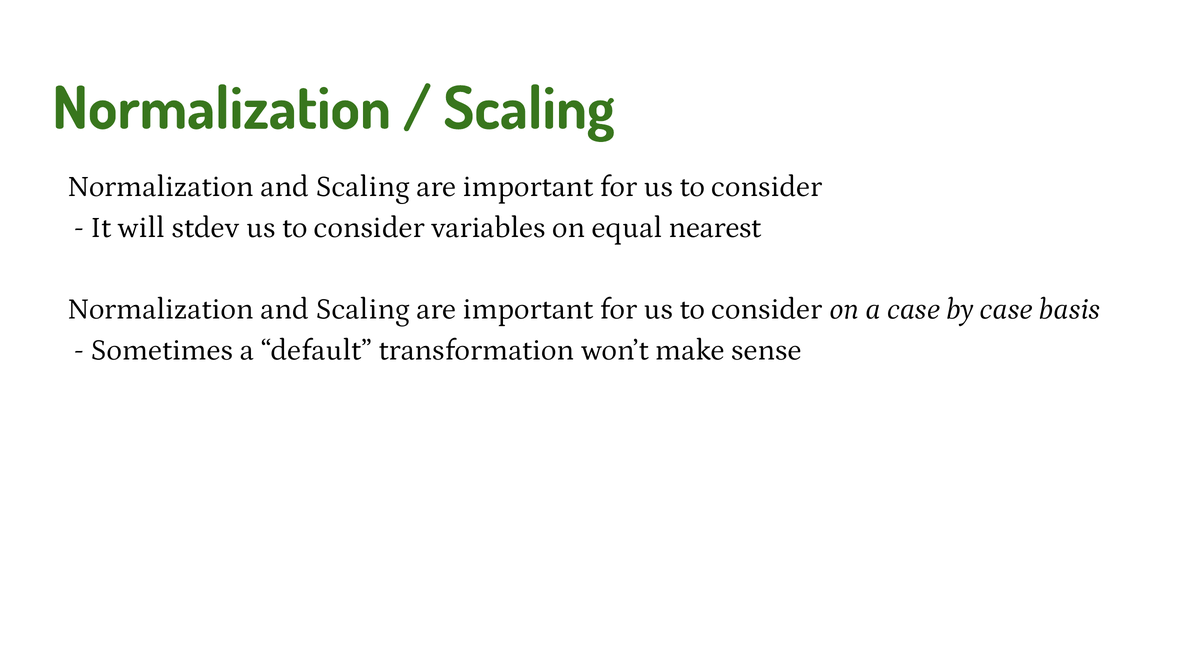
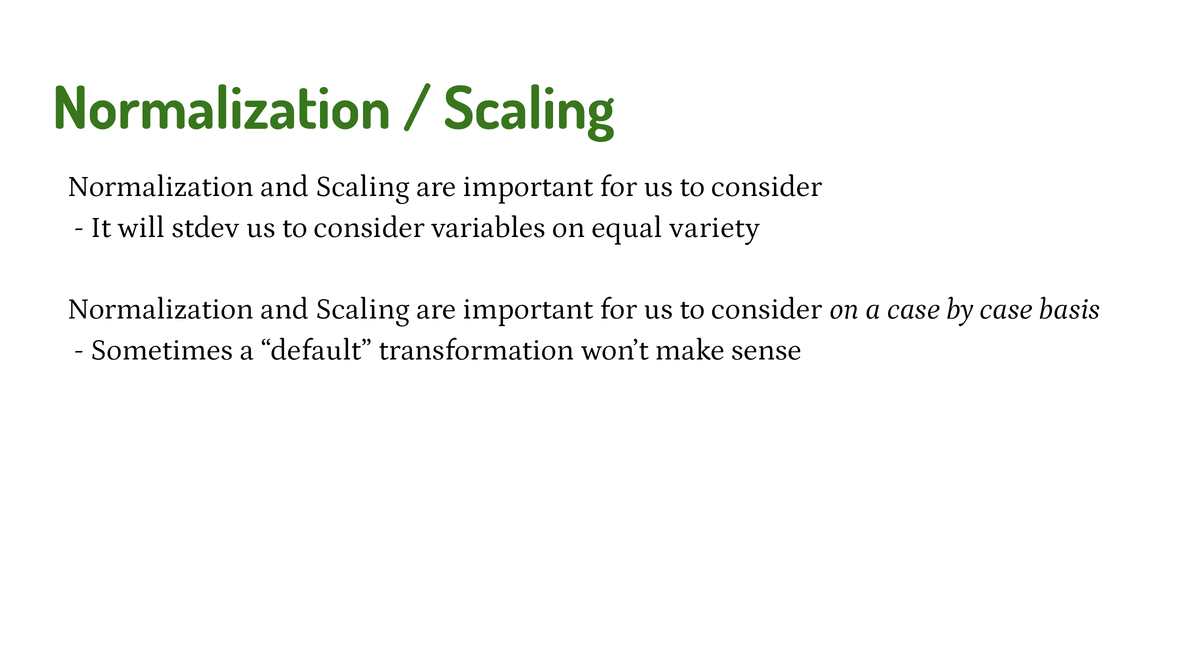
nearest: nearest -> variety (715, 227)
